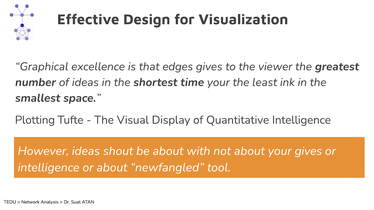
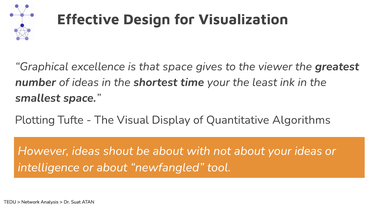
that edges: edges -> space (178, 67)
Quantitative Intelligence: Intelligence -> Algorithms (301, 120)
your gives: gives -> ideas (308, 151)
